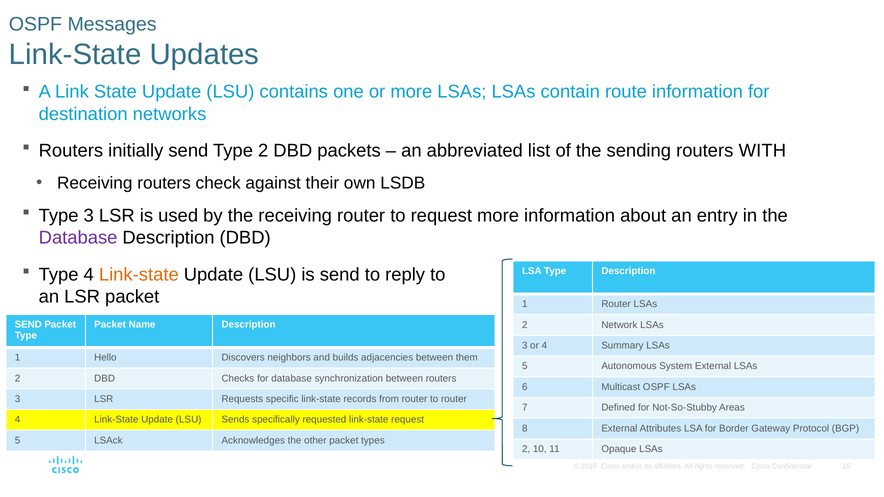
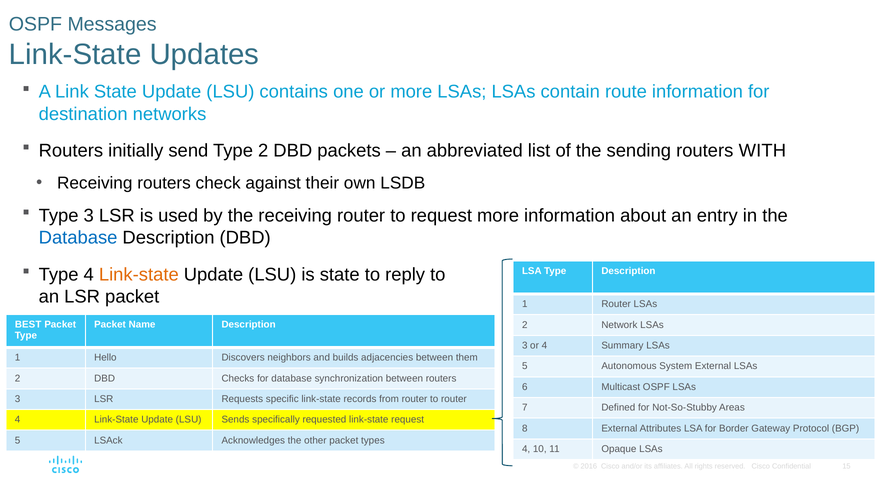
Database colour: purple -> blue (78, 238)
is send: send -> state (340, 275)
SEND: SEND -> BEST (28, 325)
2: 2 -> 4 (526, 449)
